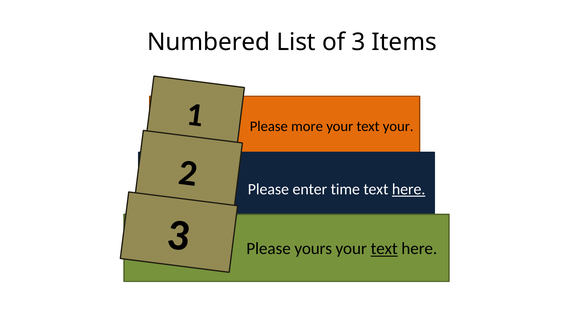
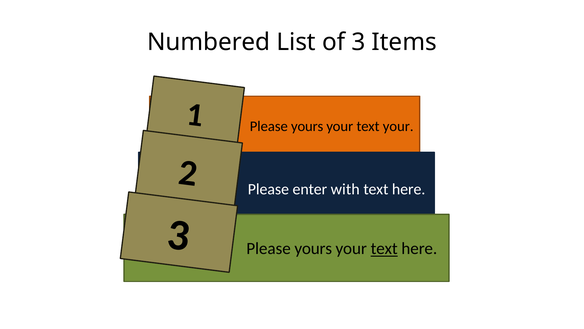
more: more -> yours (307, 126)
time: time -> with (345, 189)
here underline: present -> none (409, 189)
